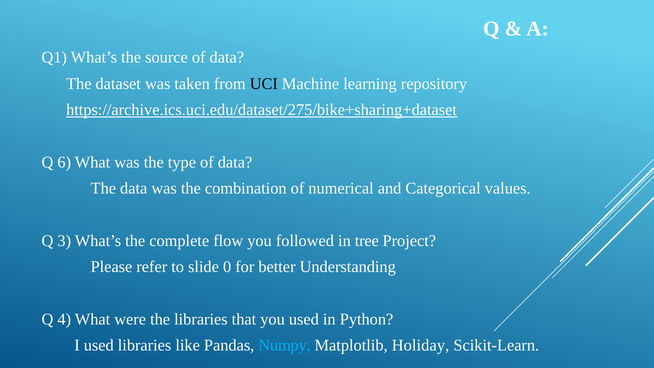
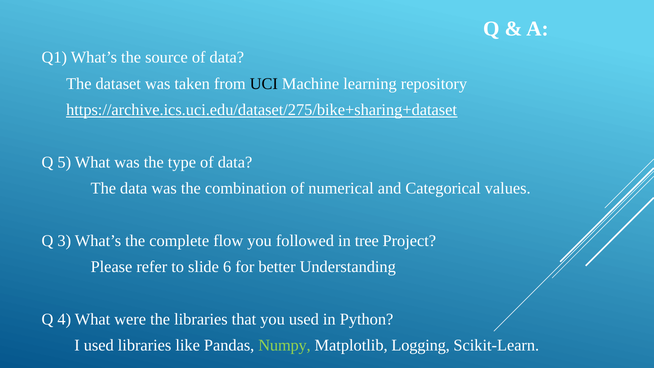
6: 6 -> 5 (64, 162)
0: 0 -> 6 (227, 267)
Numpy colour: light blue -> light green (285, 345)
Holiday: Holiday -> Logging (421, 345)
